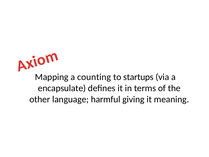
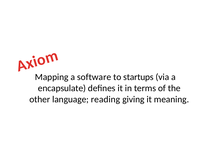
counting: counting -> software (94, 77)
harmful: harmful -> reading (106, 99)
